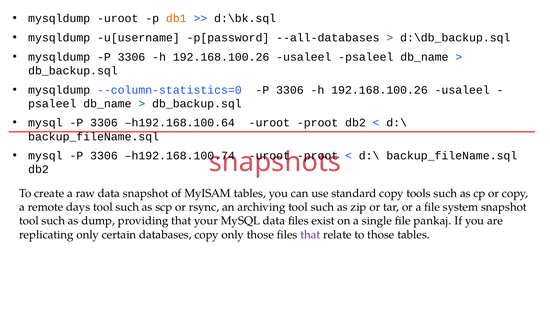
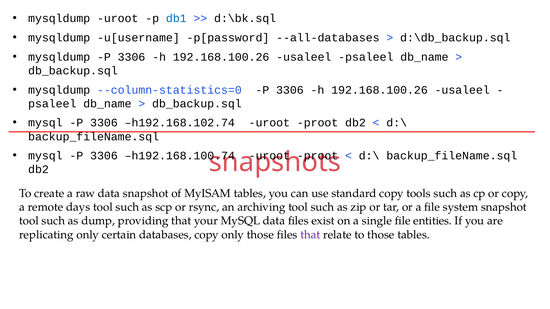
db1 colour: orange -> blue (176, 19)
h192.168.100.64: h192.168.100.64 -> h192.168.102.74 (180, 123)
pankaj: pankaj -> entities (433, 221)
